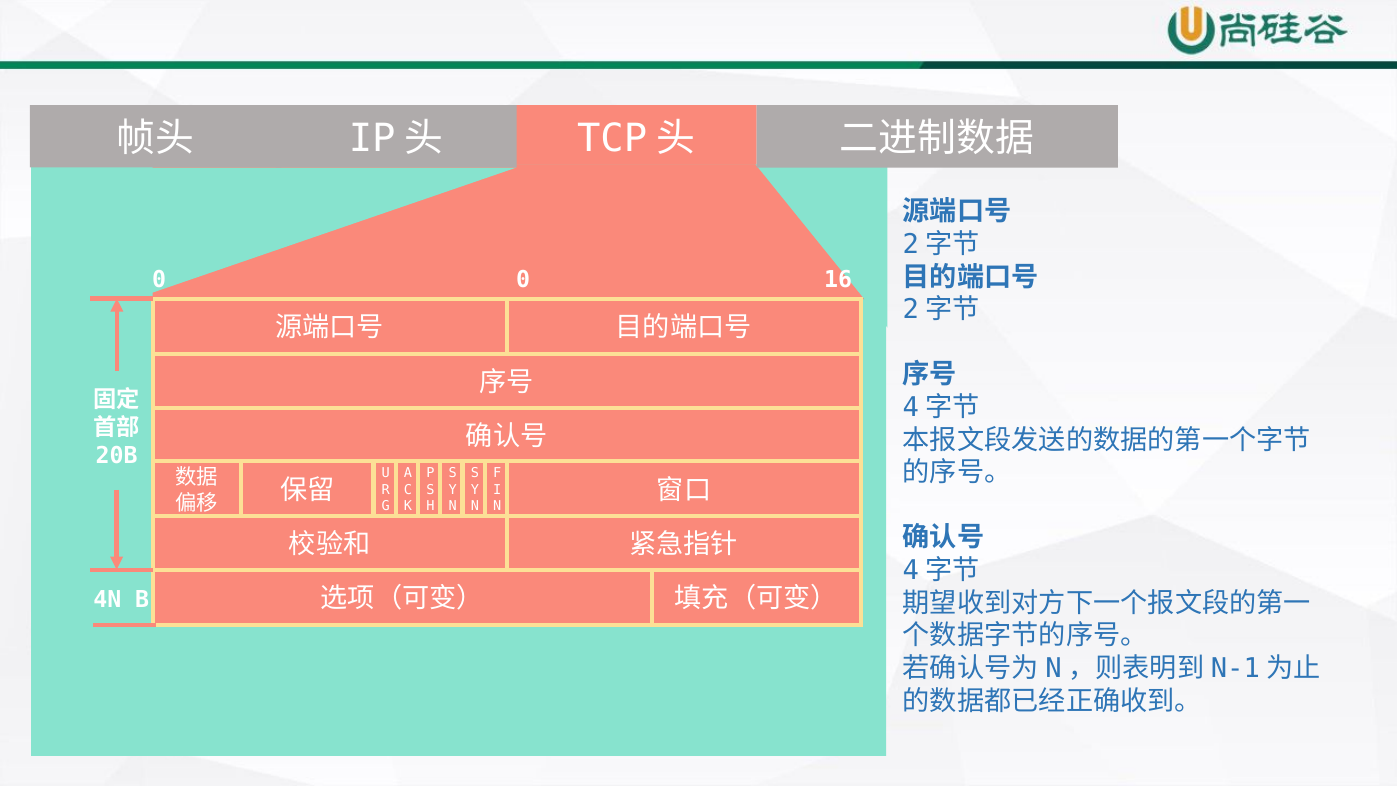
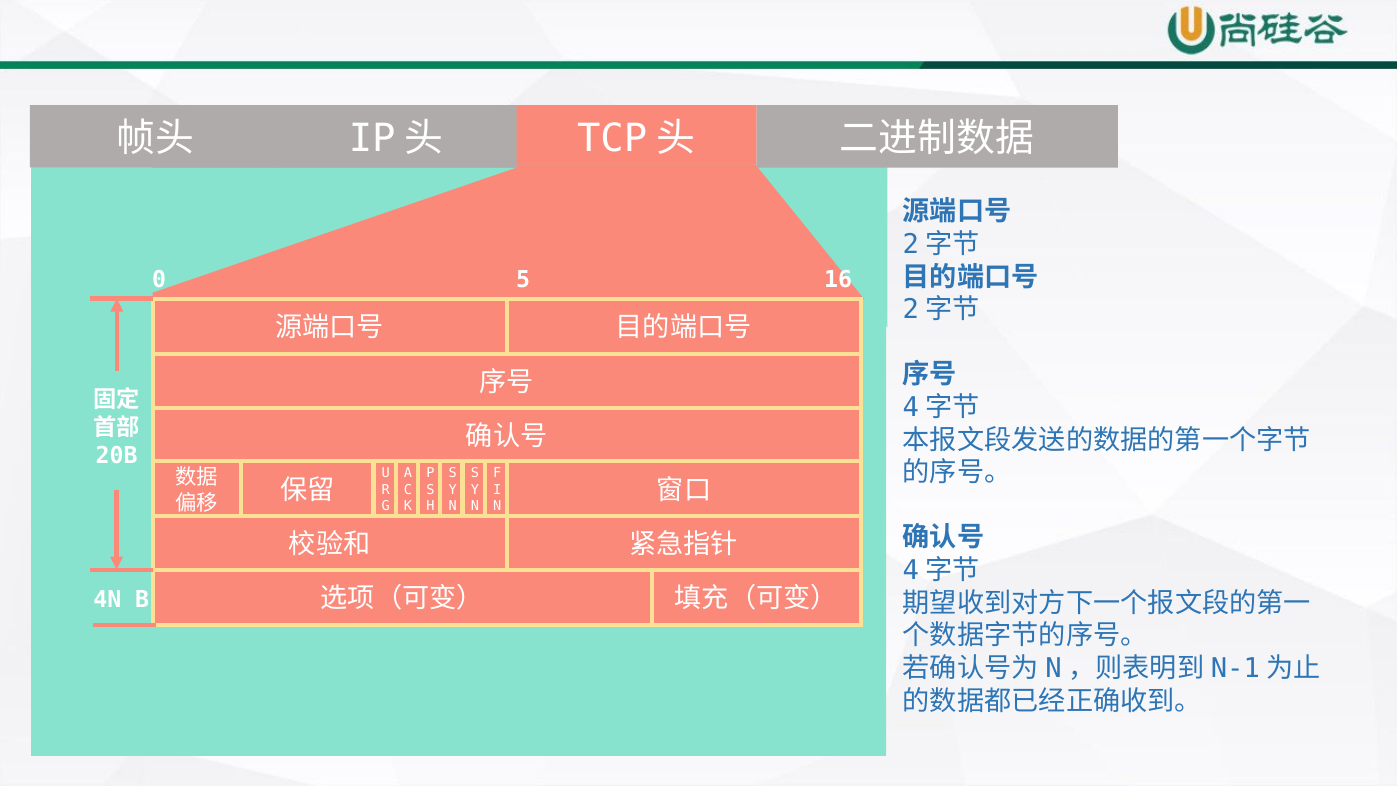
0 0: 0 -> 5 (523, 280)
